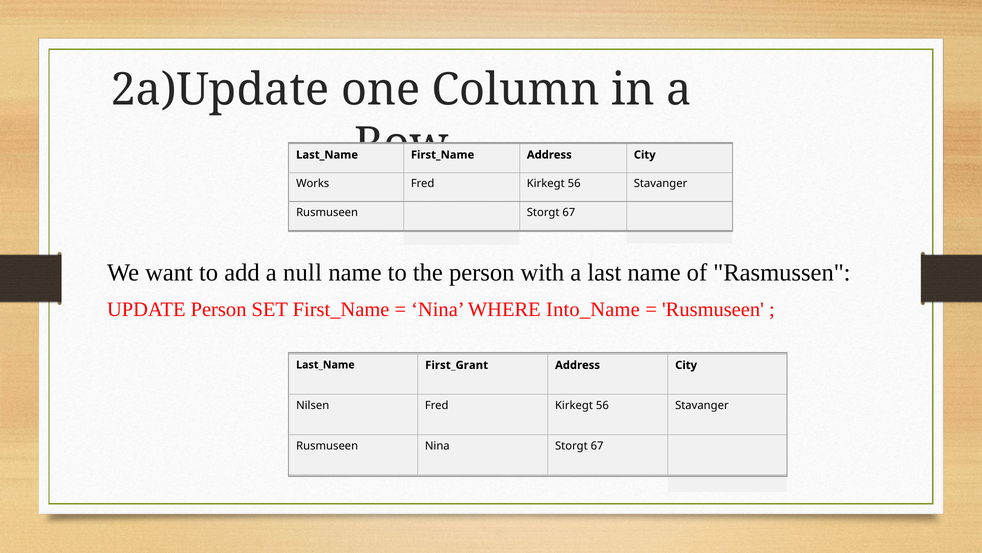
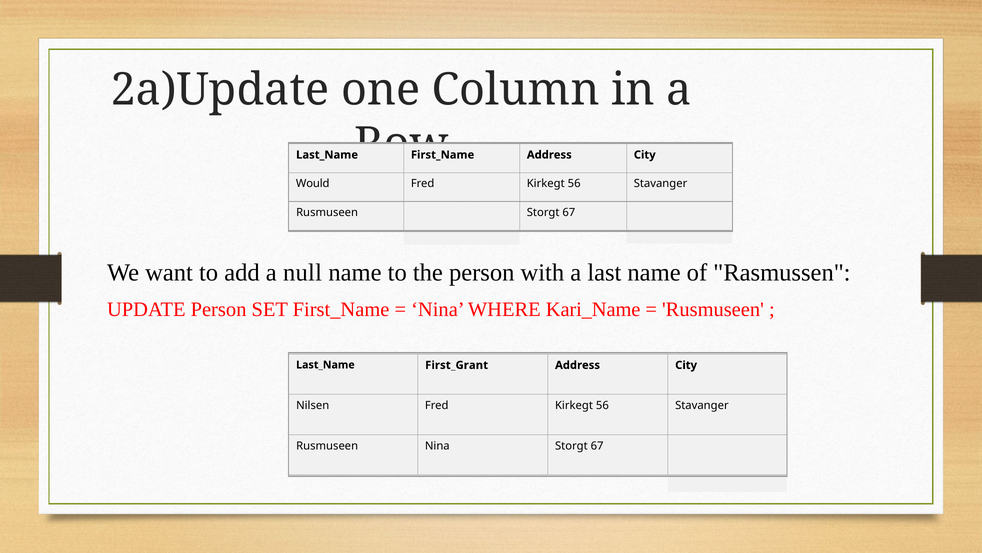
Works: Works -> Would (313, 184)
Into_Name: Into_Name -> Kari_Name (593, 309)
